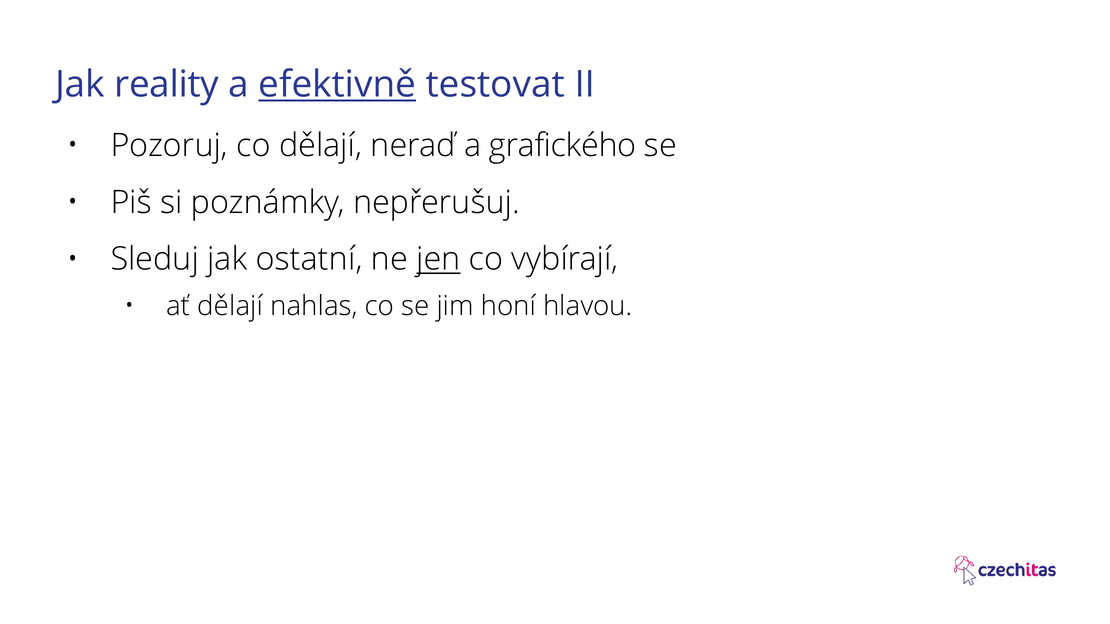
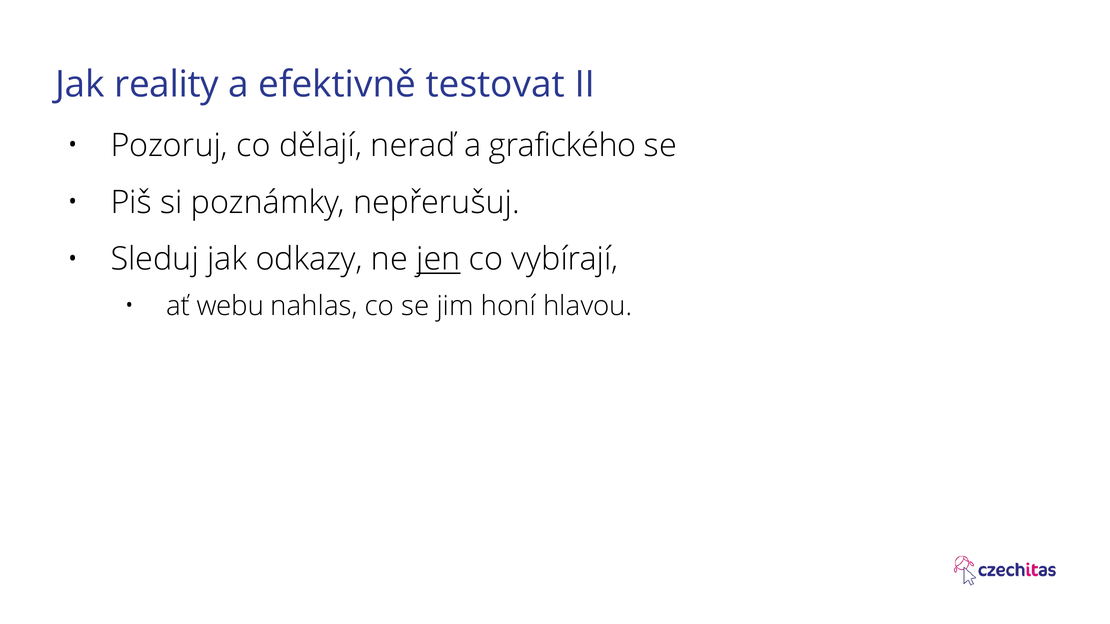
efektivně underline: present -> none (337, 85)
ostatní: ostatní -> odkazy (309, 259)
ať dělají: dělají -> webu (230, 306)
